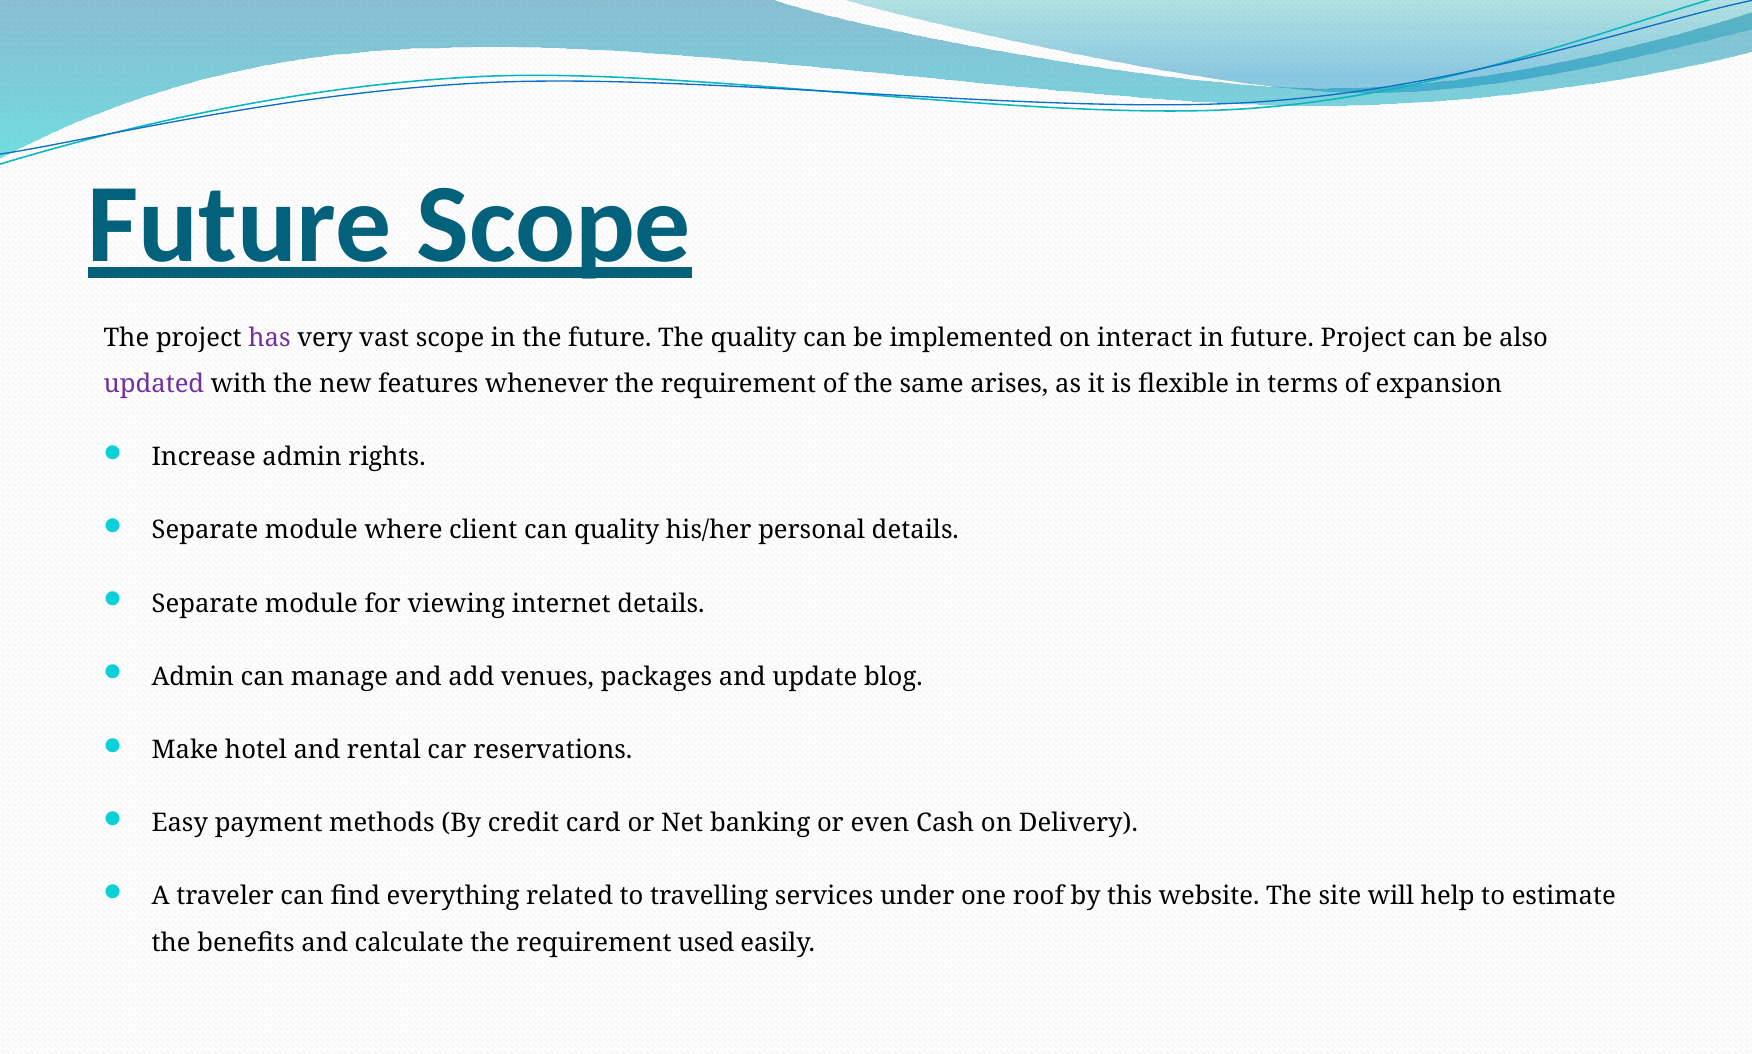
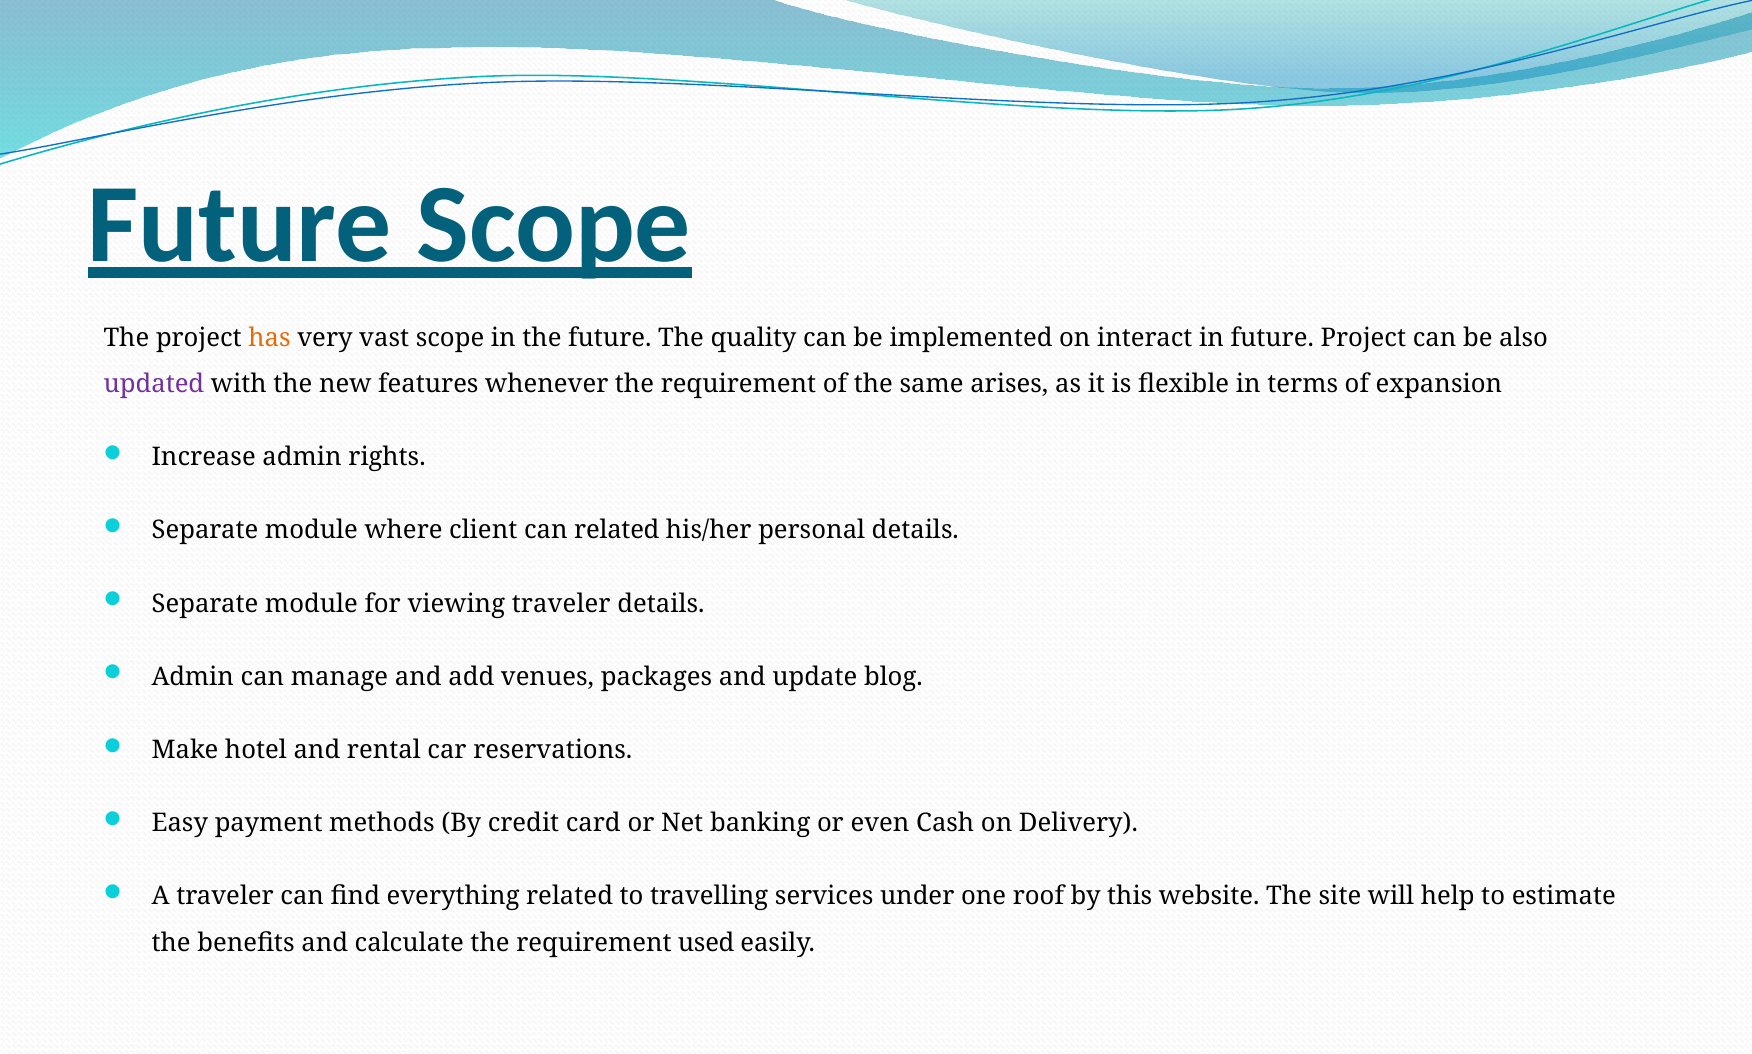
has colour: purple -> orange (270, 338)
can quality: quality -> related (617, 530)
viewing internet: internet -> traveler (561, 604)
